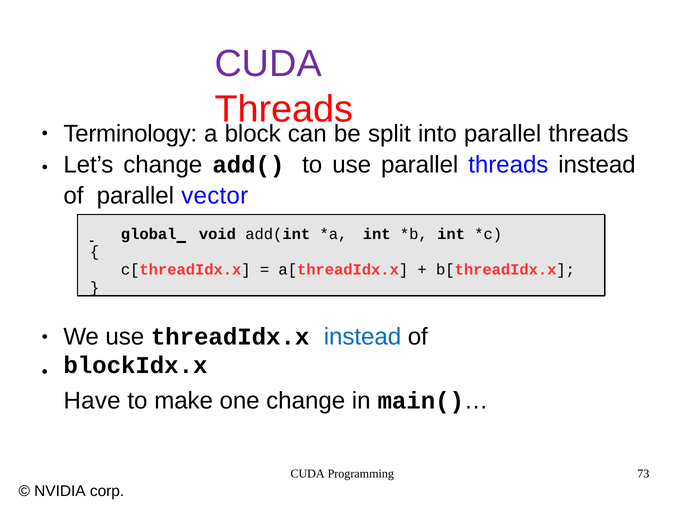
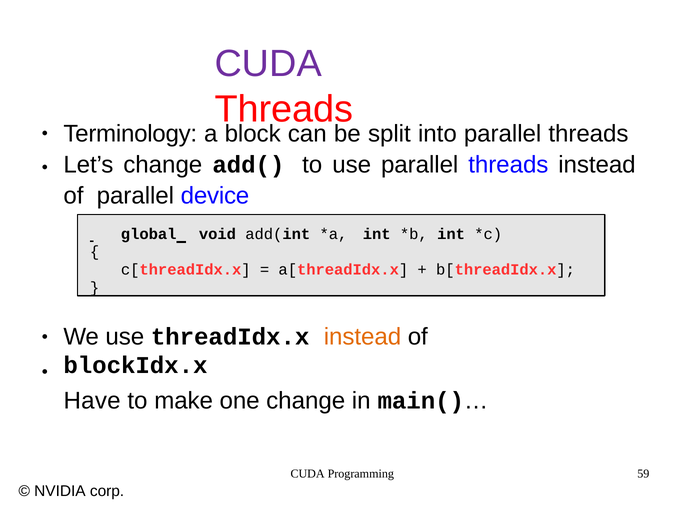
vector: vector -> device (215, 196)
instead colour: blue -> orange (362, 337)
73: 73 -> 59 (643, 474)
